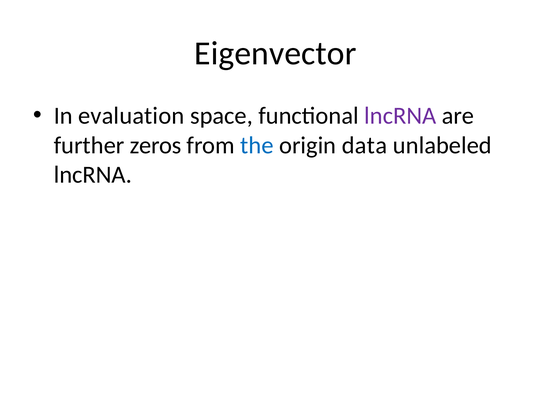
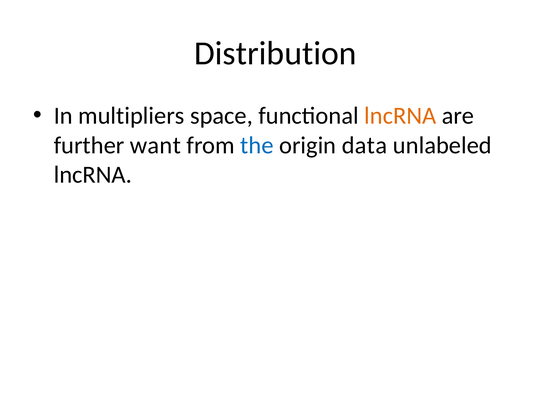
Eigenvector: Eigenvector -> Distribution (275, 53)
evaluation: evaluation -> multipliers (131, 116)
lncRNA colour: purple -> orange (400, 116)
zeros: zeros -> want (155, 145)
